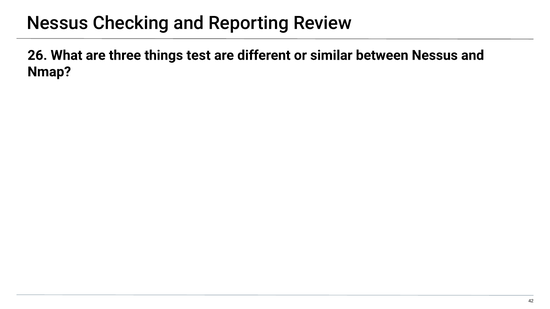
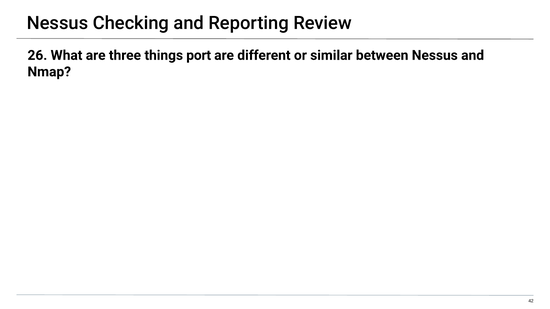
test: test -> port (199, 55)
